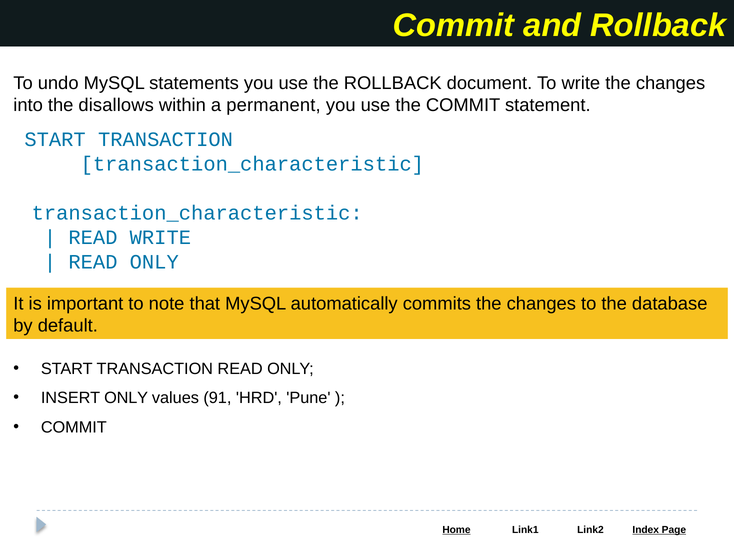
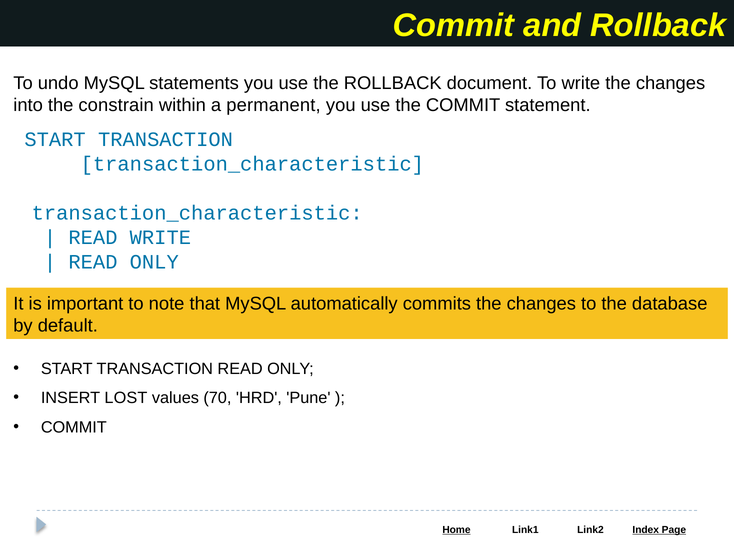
disallows: disallows -> constrain (116, 105)
INSERT ONLY: ONLY -> LOST (126, 398)
91: 91 -> 70 (217, 398)
